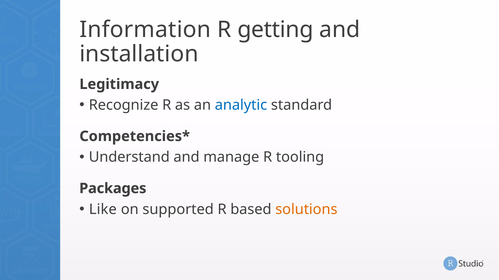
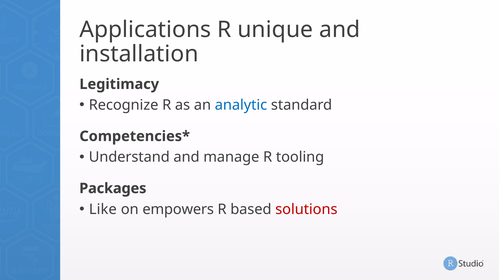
Information: Information -> Applications (145, 30)
getting: getting -> unique (275, 30)
supported: supported -> empowers (178, 210)
solutions colour: orange -> red (306, 210)
